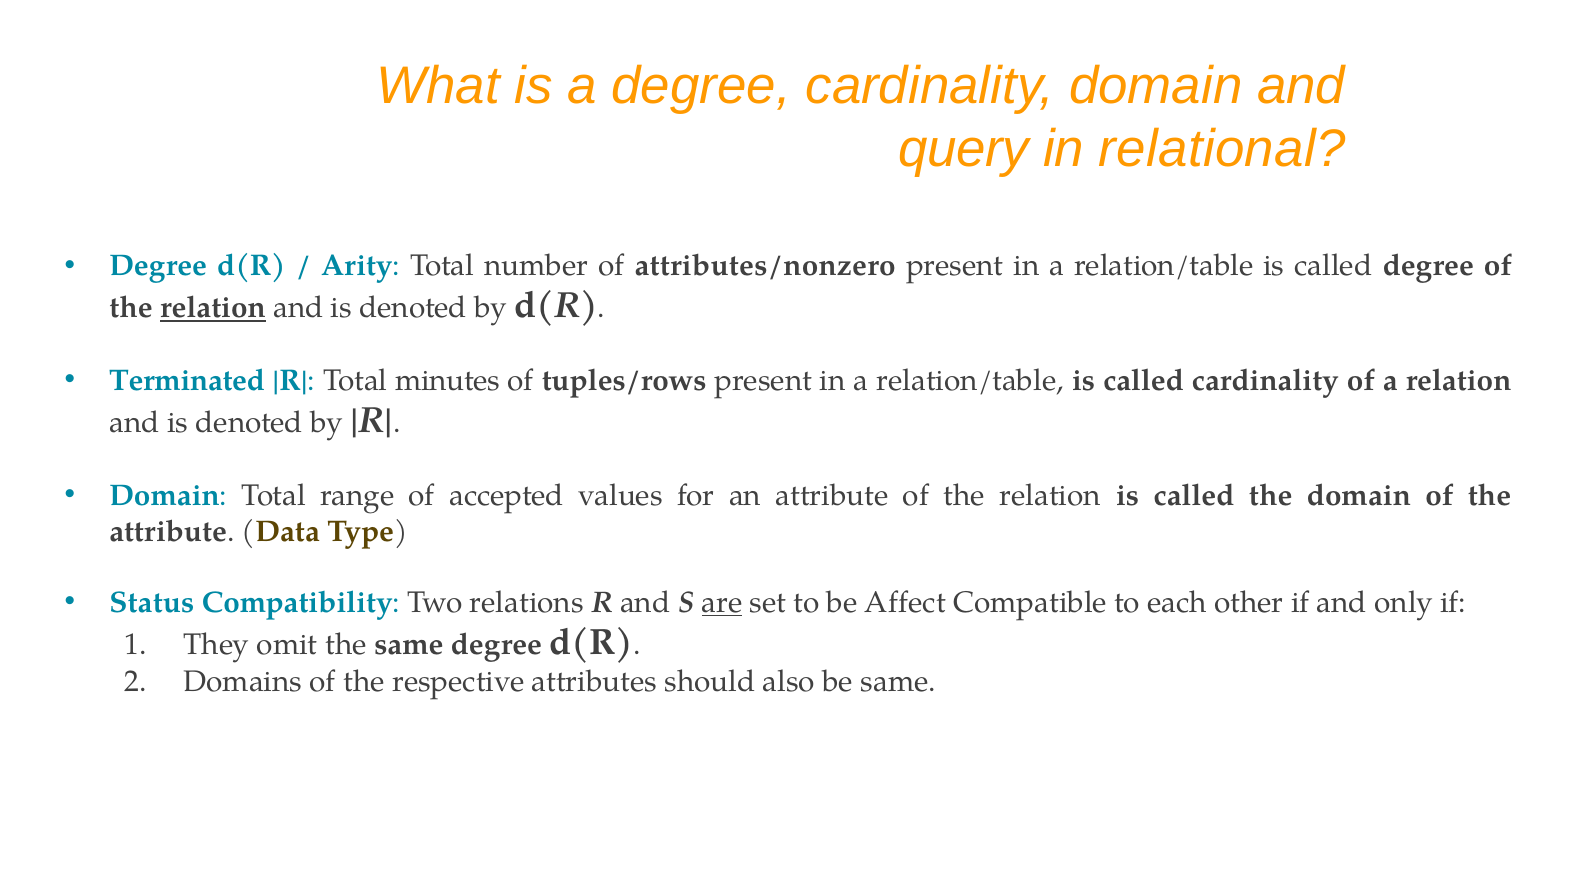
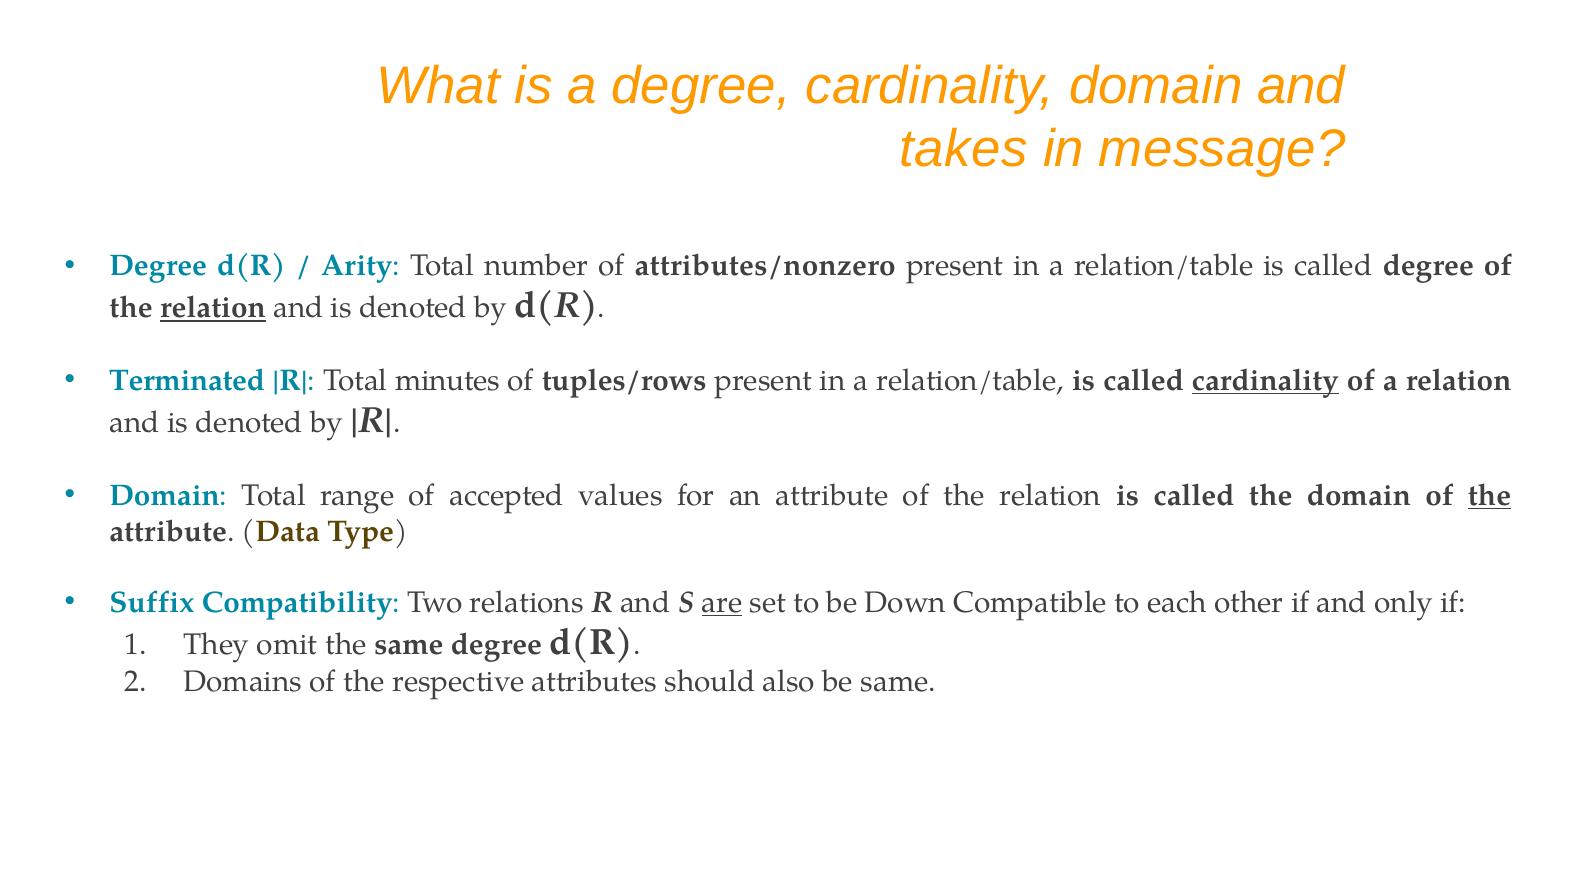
query: query -> takes (963, 149)
relational: relational -> message (1222, 149)
cardinality underline: none -> present (1265, 381)
the underline: none -> present (1490, 496)
Status: Status -> Suffix (152, 603)
Affect: Affect -> Down (906, 603)
